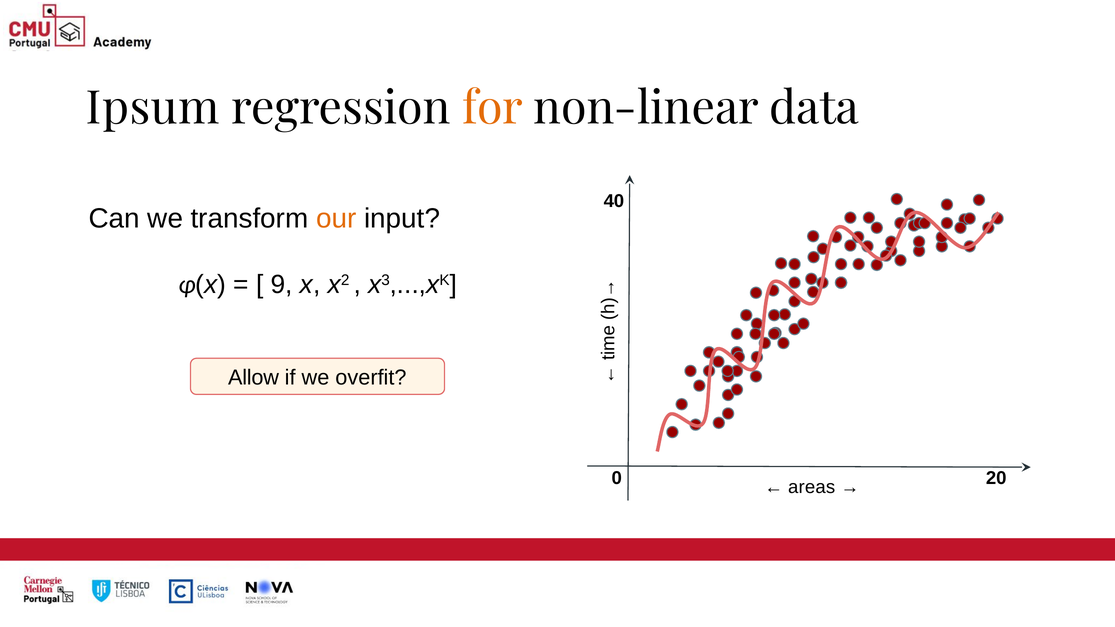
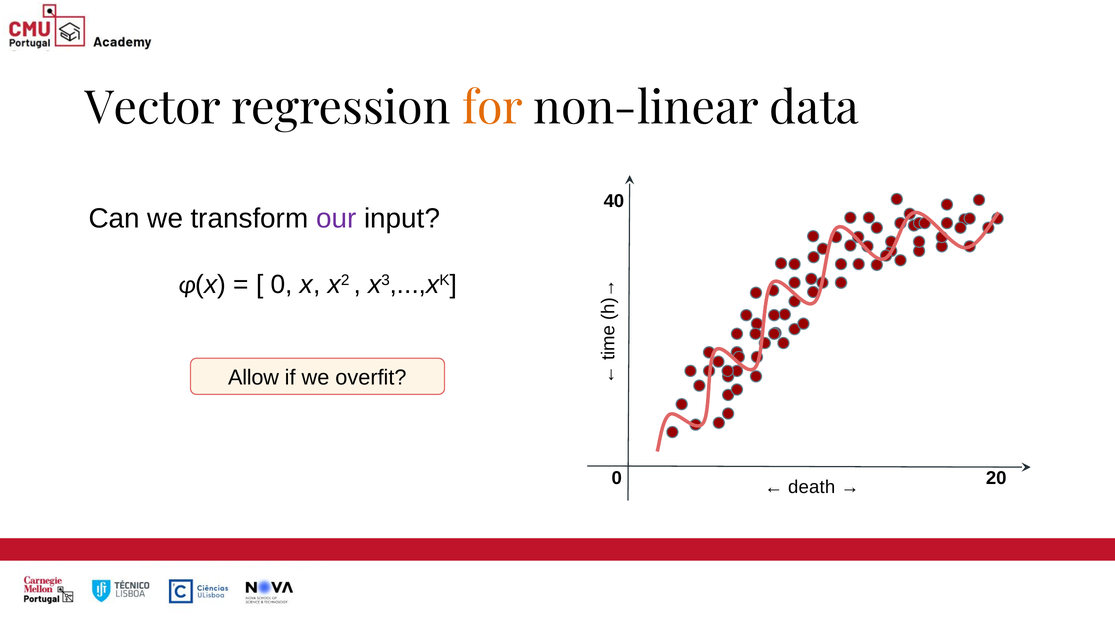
Ipsum: Ipsum -> Vector (153, 108)
our colour: orange -> purple (336, 219)
9: 9 -> 0 (282, 284)
areas: areas -> death (812, 487)
